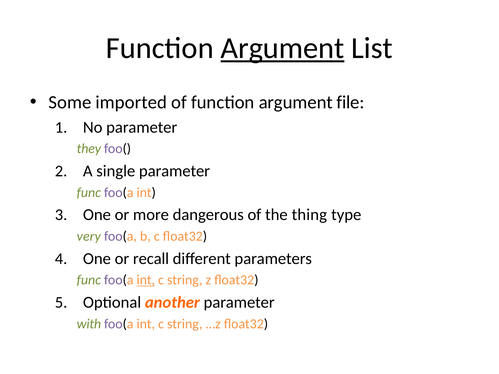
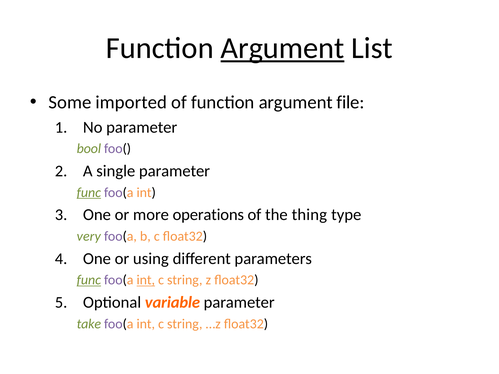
they: they -> bool (89, 149)
func underline: none -> present (89, 193)
dangerous: dangerous -> operations (208, 215)
recall: recall -> using (151, 259)
func underline: none -> present (89, 280)
another: another -> variable (172, 303)
with: with -> take (89, 324)
